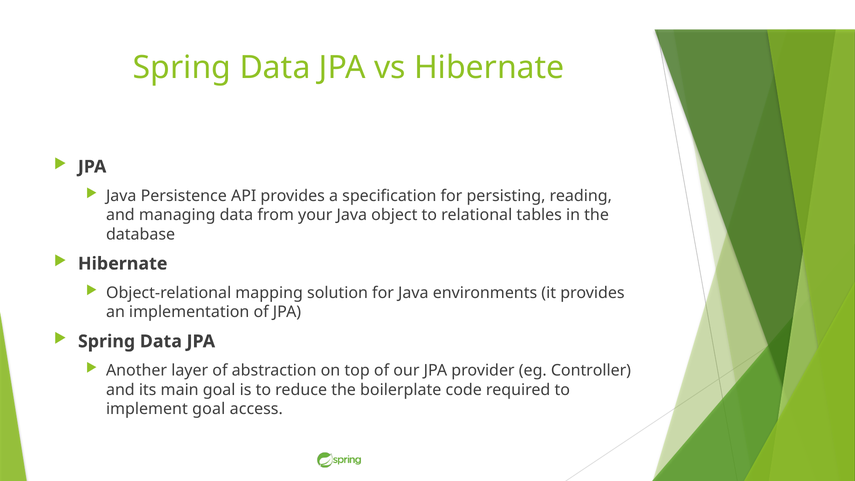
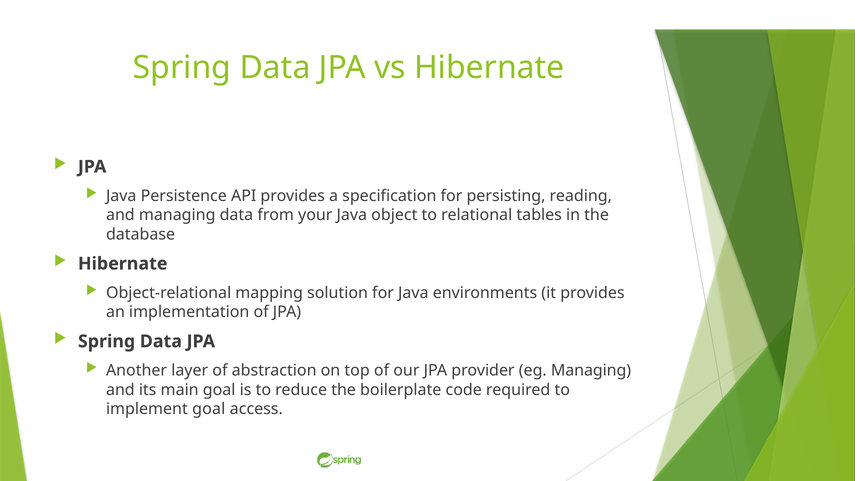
eg Controller: Controller -> Managing (591, 370)
